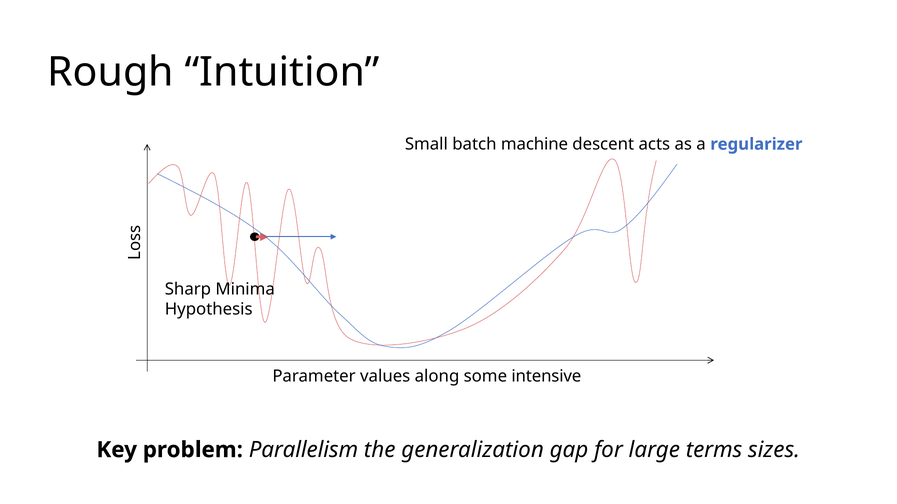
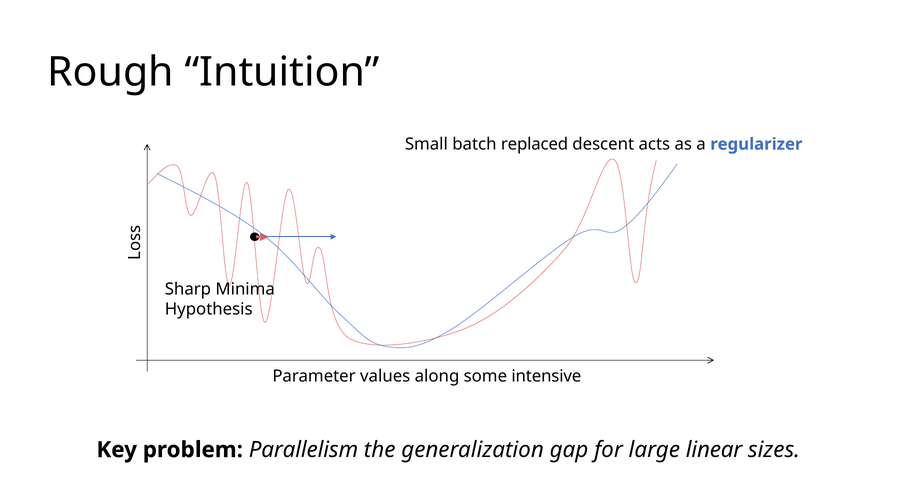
machine: machine -> replaced (535, 144)
terms: terms -> linear (714, 450)
